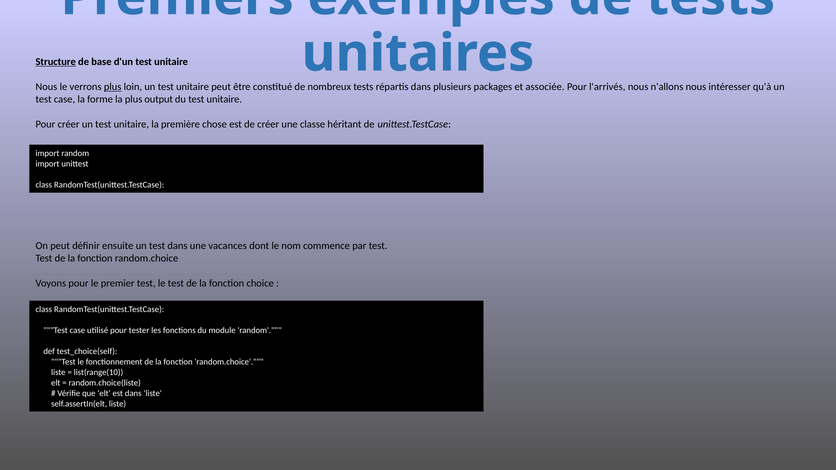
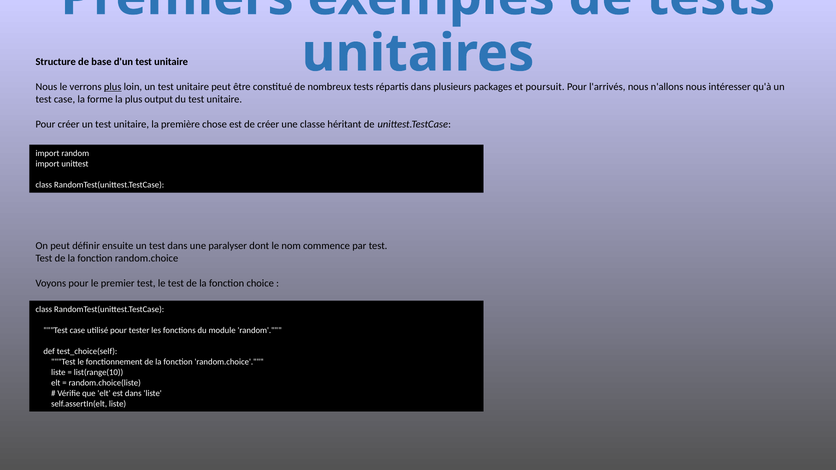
Structure underline: present -> none (56, 62)
associée: associée -> poursuit (545, 87)
vacances: vacances -> paralyser (228, 246)
